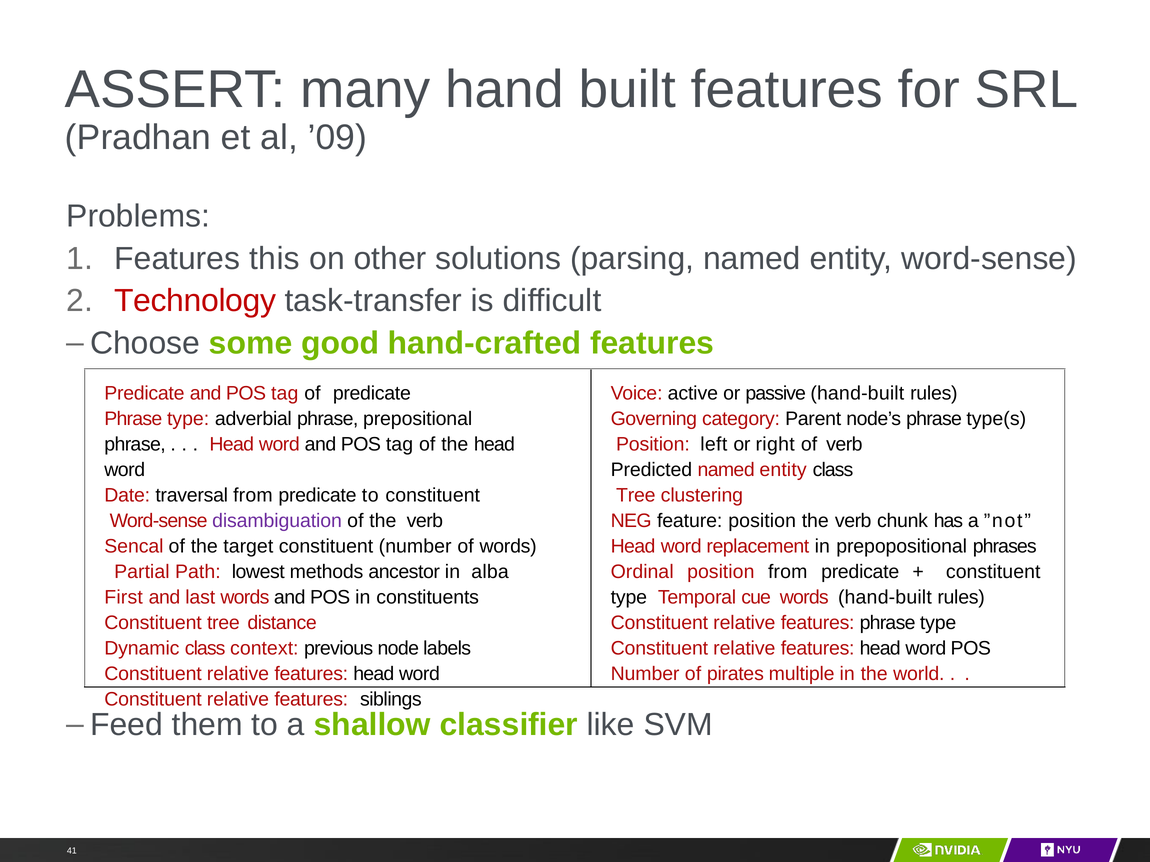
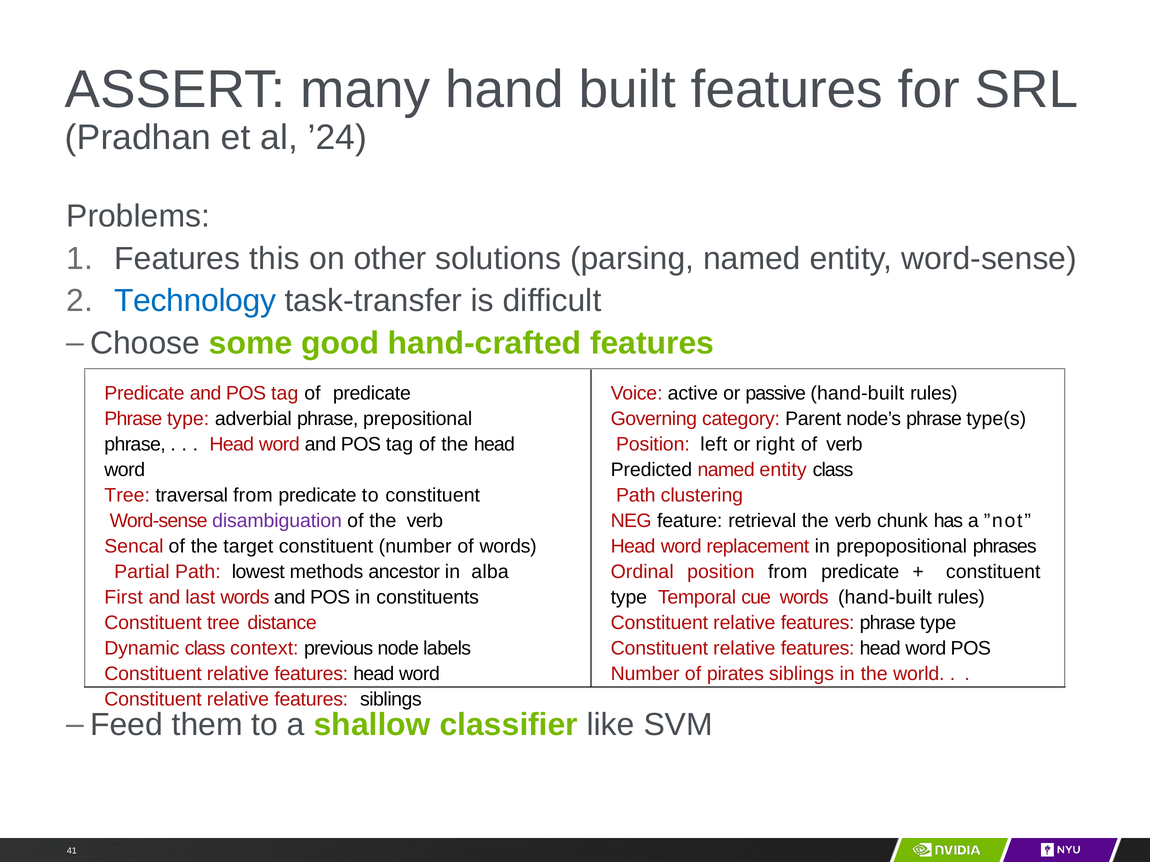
’09: ’09 -> ’24 (337, 138)
Technology colour: red -> blue (195, 301)
Tree: Tree -> Path (636, 496)
Date: Date -> Tree (127, 496)
feature position: position -> retrieval (762, 521)
pirates multiple: multiple -> siblings (802, 674)
